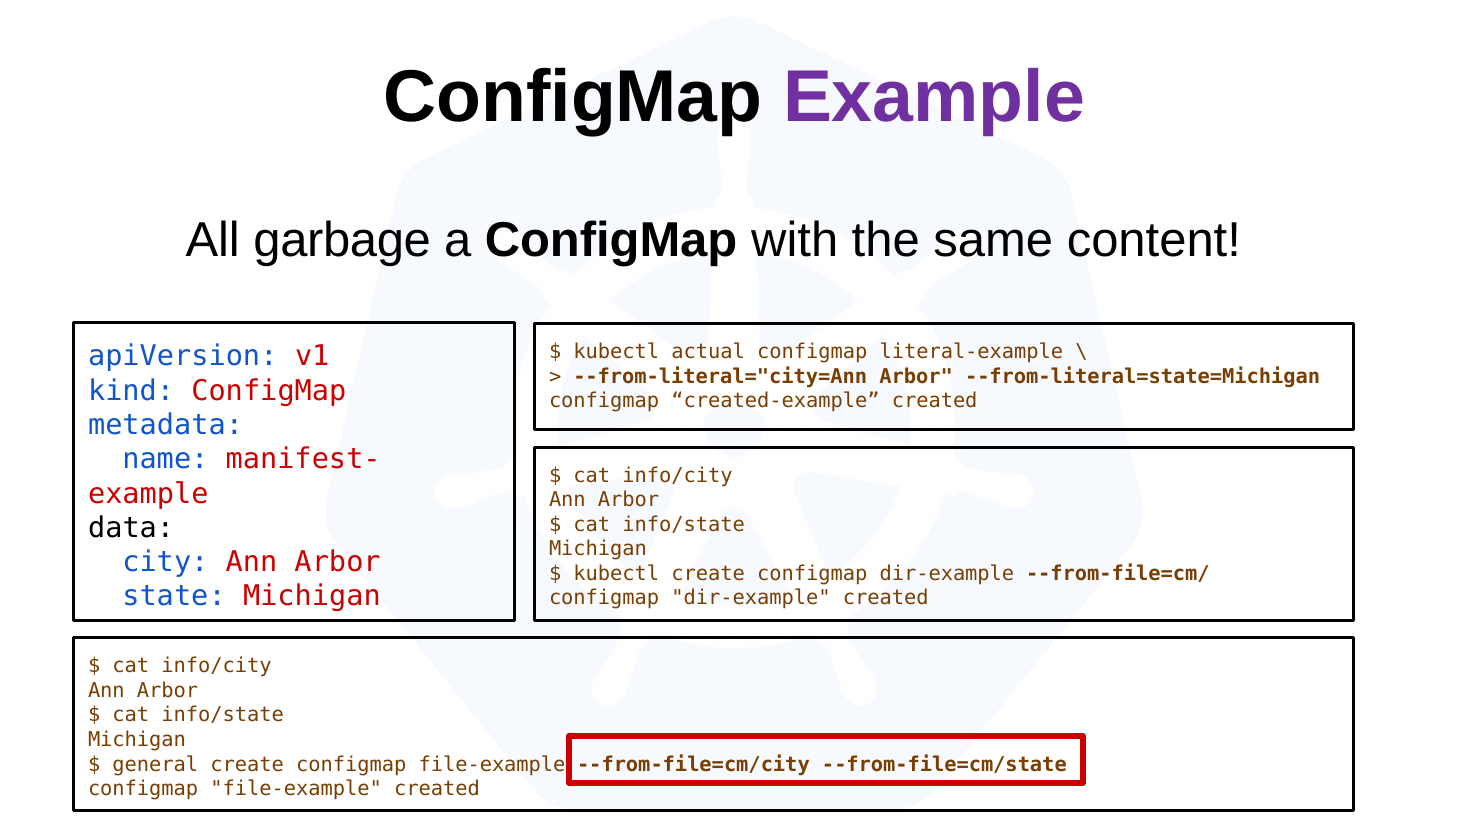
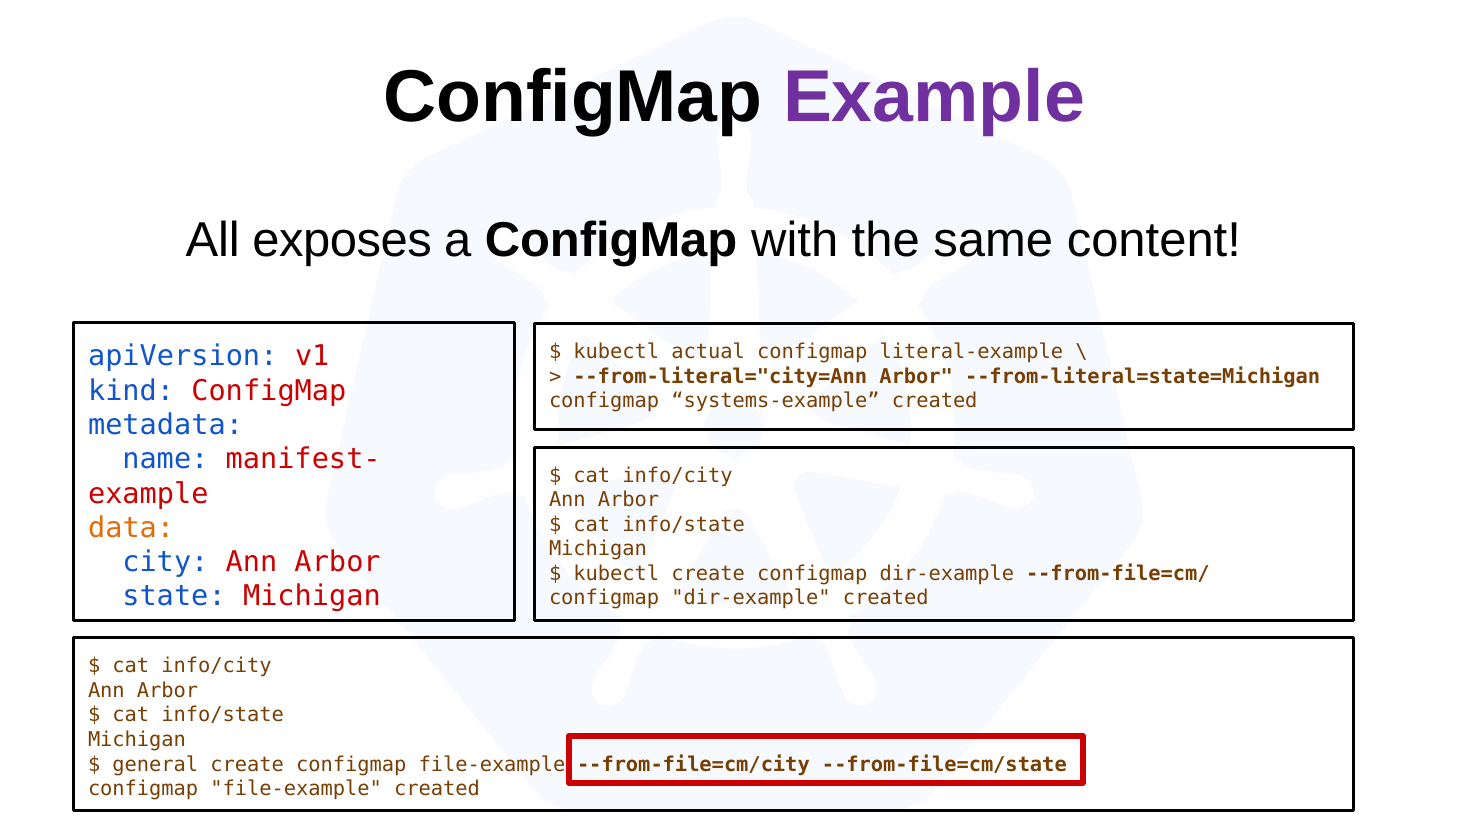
garbage: garbage -> exposes (342, 241)
created-example: created-example -> systems-example (776, 401)
data colour: black -> orange (131, 528)
